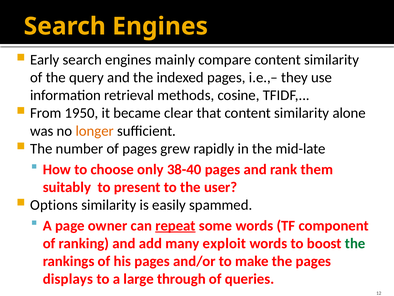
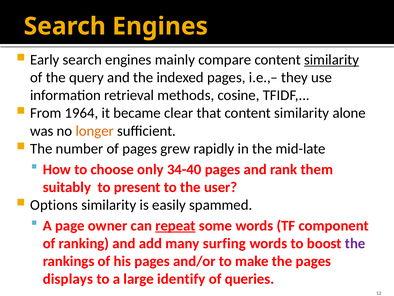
similarity underline: none -> present (332, 60)
1950: 1950 -> 1964 (82, 113)
38-40: 38-40 -> 34-40 (184, 169)
exploit: exploit -> surfing (224, 243)
the colour: green -> purple (355, 243)
through: through -> identify (181, 279)
